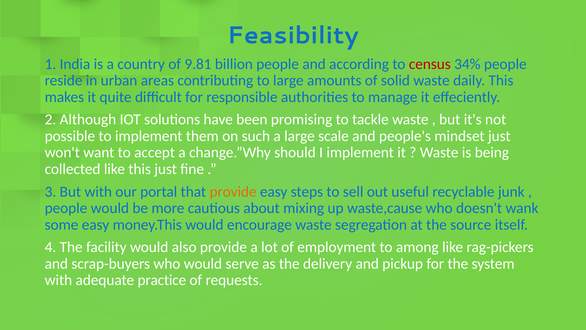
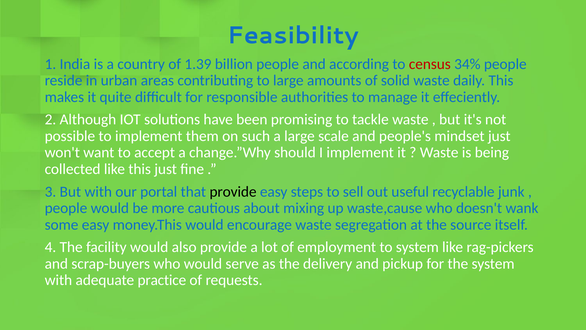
9.81: 9.81 -> 1.39 (198, 64)
provide colour: orange -> black (233, 191)
to among: among -> system (417, 247)
